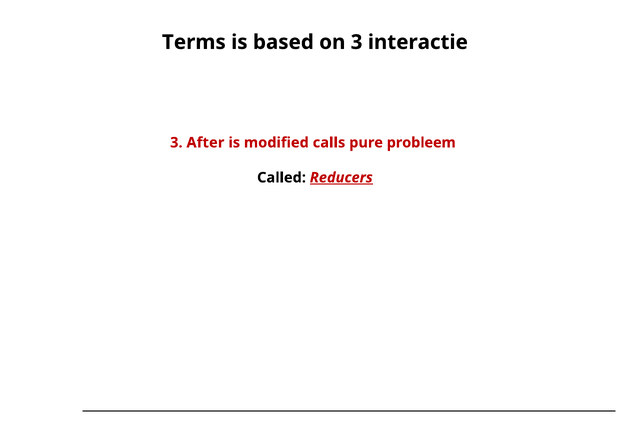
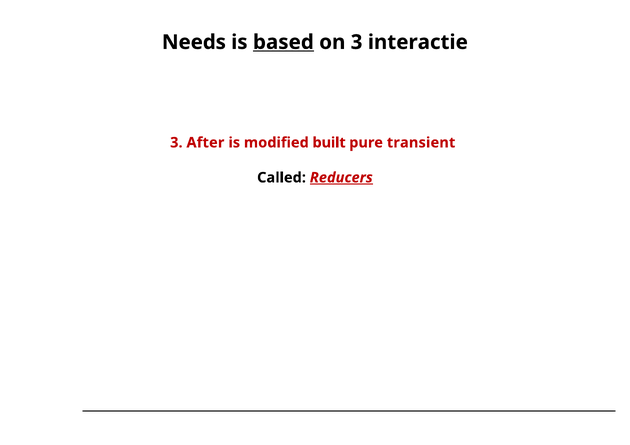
Terms: Terms -> Needs (194, 42)
based underline: none -> present (283, 42)
calls: calls -> built (329, 143)
probleem: probleem -> transient (421, 143)
